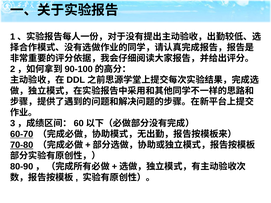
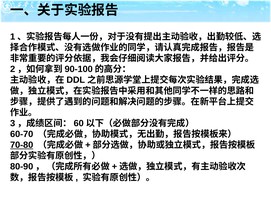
60-70 underline: present -> none (22, 134)
